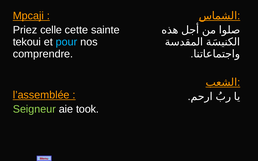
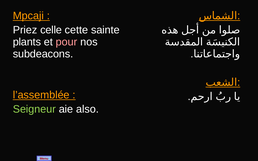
tekoui: tekoui -> plants (27, 42)
pour colour: light blue -> pink (67, 42)
comprendre: comprendre -> subdeacons (43, 54)
took: took -> also (87, 109)
